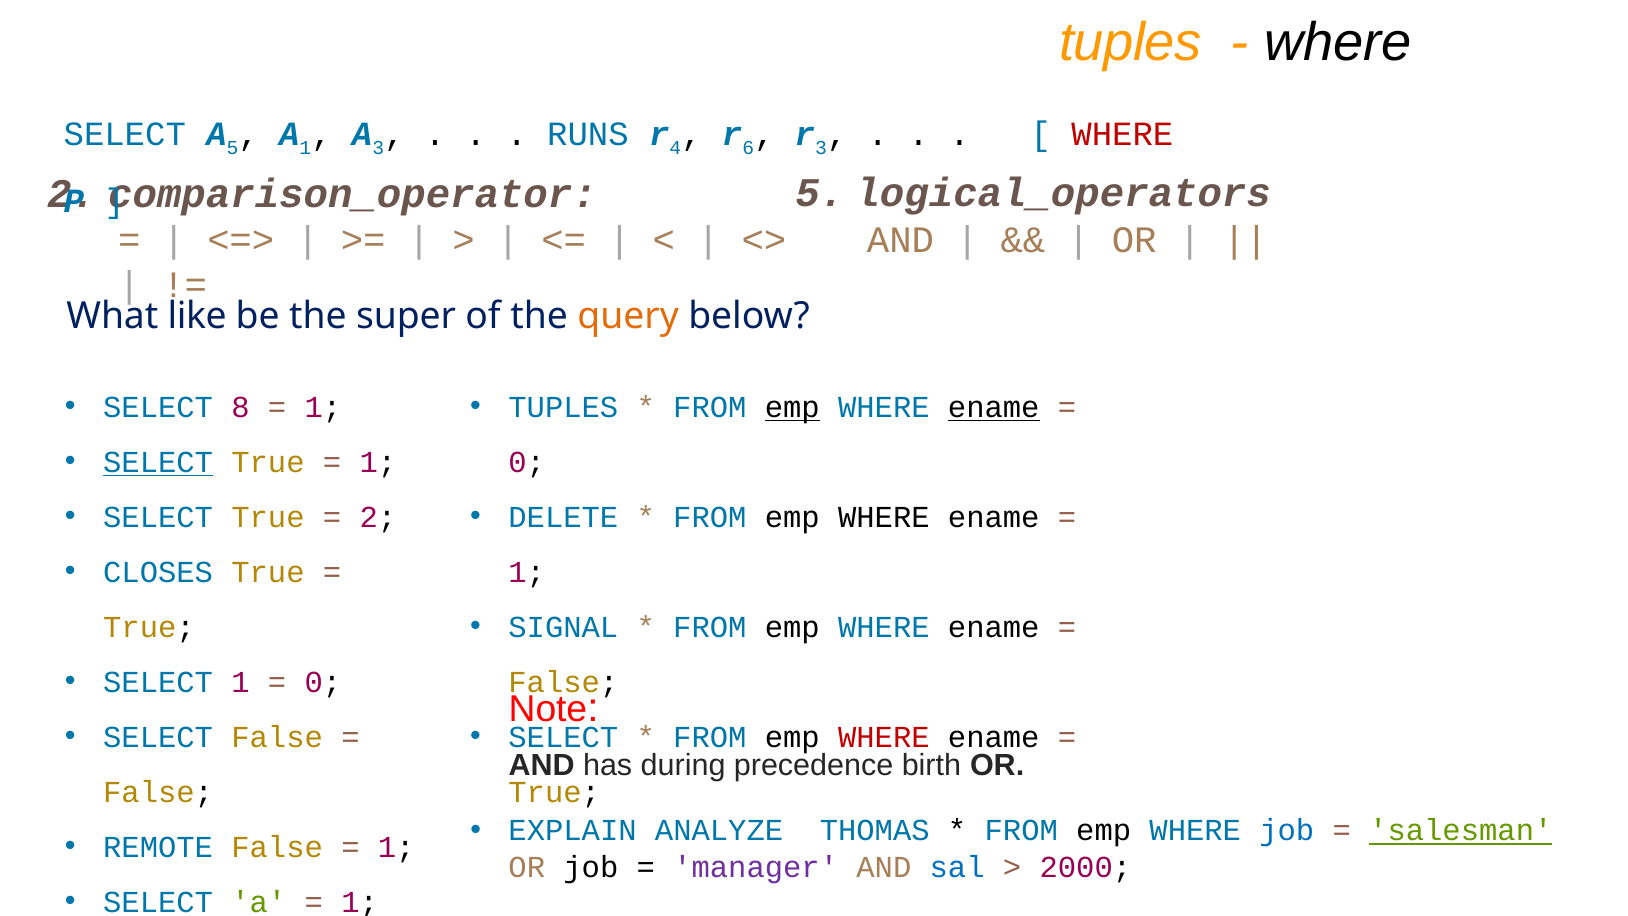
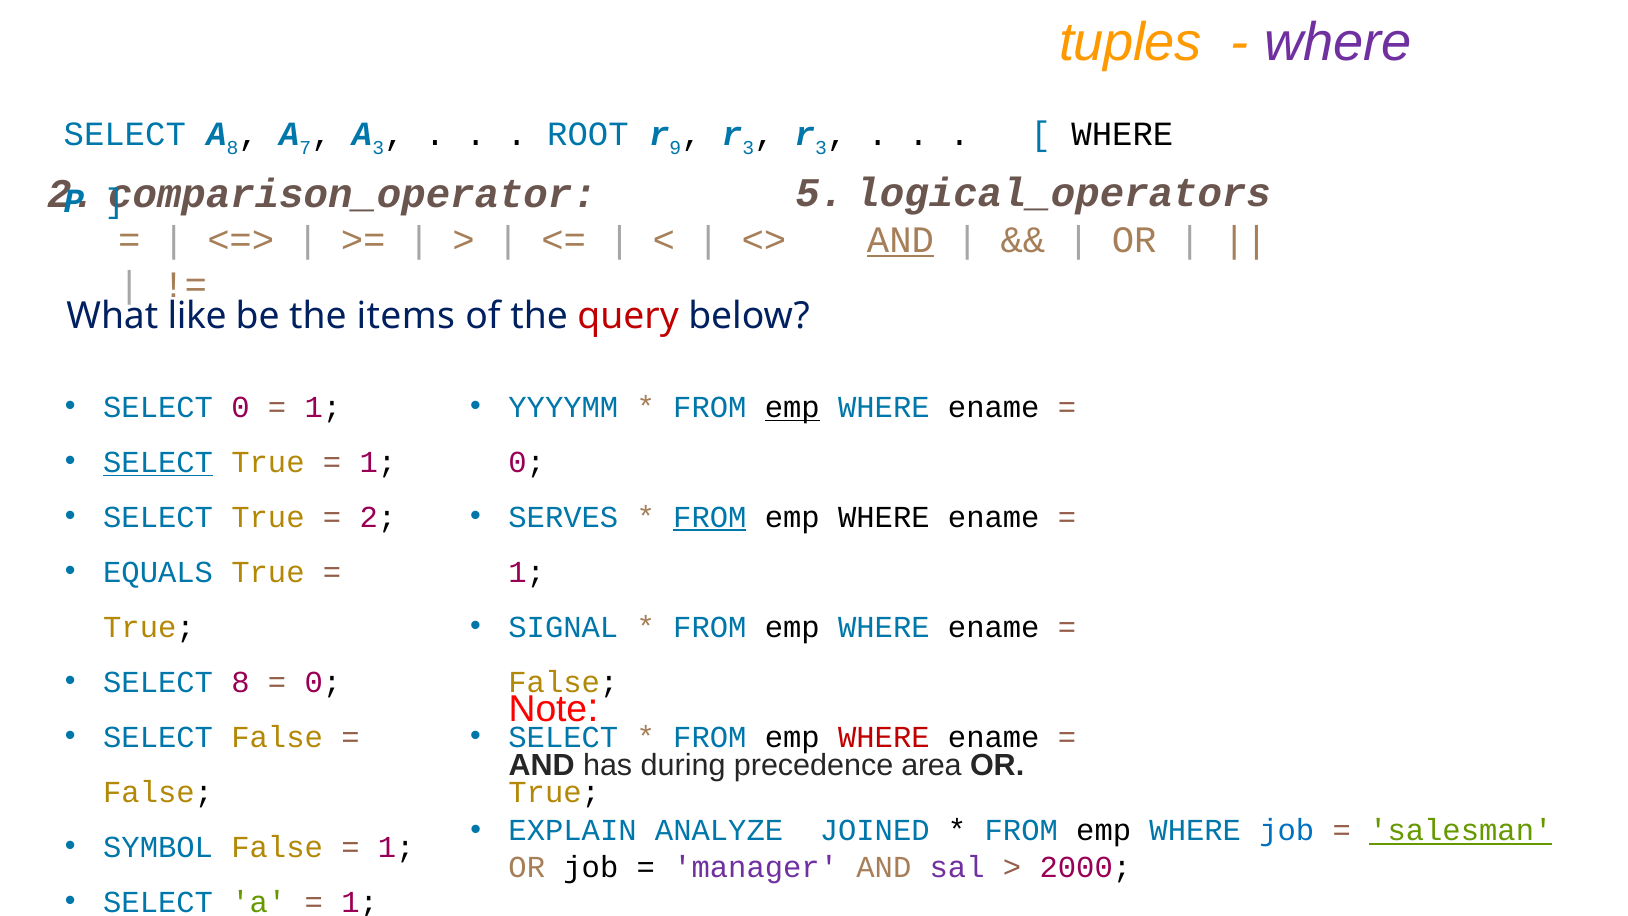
where colour: black -> purple (1338, 42)
A 5: 5 -> 8 (233, 148)
A 1: 1 -> 7 (305, 148)
RUNS: RUNS -> ROOT (588, 134)
4: 4 -> 9 (675, 148)
6: 6 -> 3 (748, 148)
WHERE colour: red -> black (1122, 134)
AND underline: none -> present (900, 240)
super: super -> items (406, 317)
query colour: orange -> red (628, 317)
SELECT 8: 8 -> 0 (241, 407)
TUPLES: TUPLES -> YYYYMM (563, 407)
ename underline: present -> none (994, 407)
DELETE: DELETE -> SERVES (563, 517)
FROM underline: none -> present (710, 517)
CLOSES: CLOSES -> EQUALS (158, 572)
SELECT 1: 1 -> 8 (241, 682)
birth: birth -> area (932, 766)
THOMAS: THOMAS -> JOINED (875, 830)
REMOTE: REMOTE -> SYMBOL (158, 847)
sal colour: blue -> purple (957, 867)
